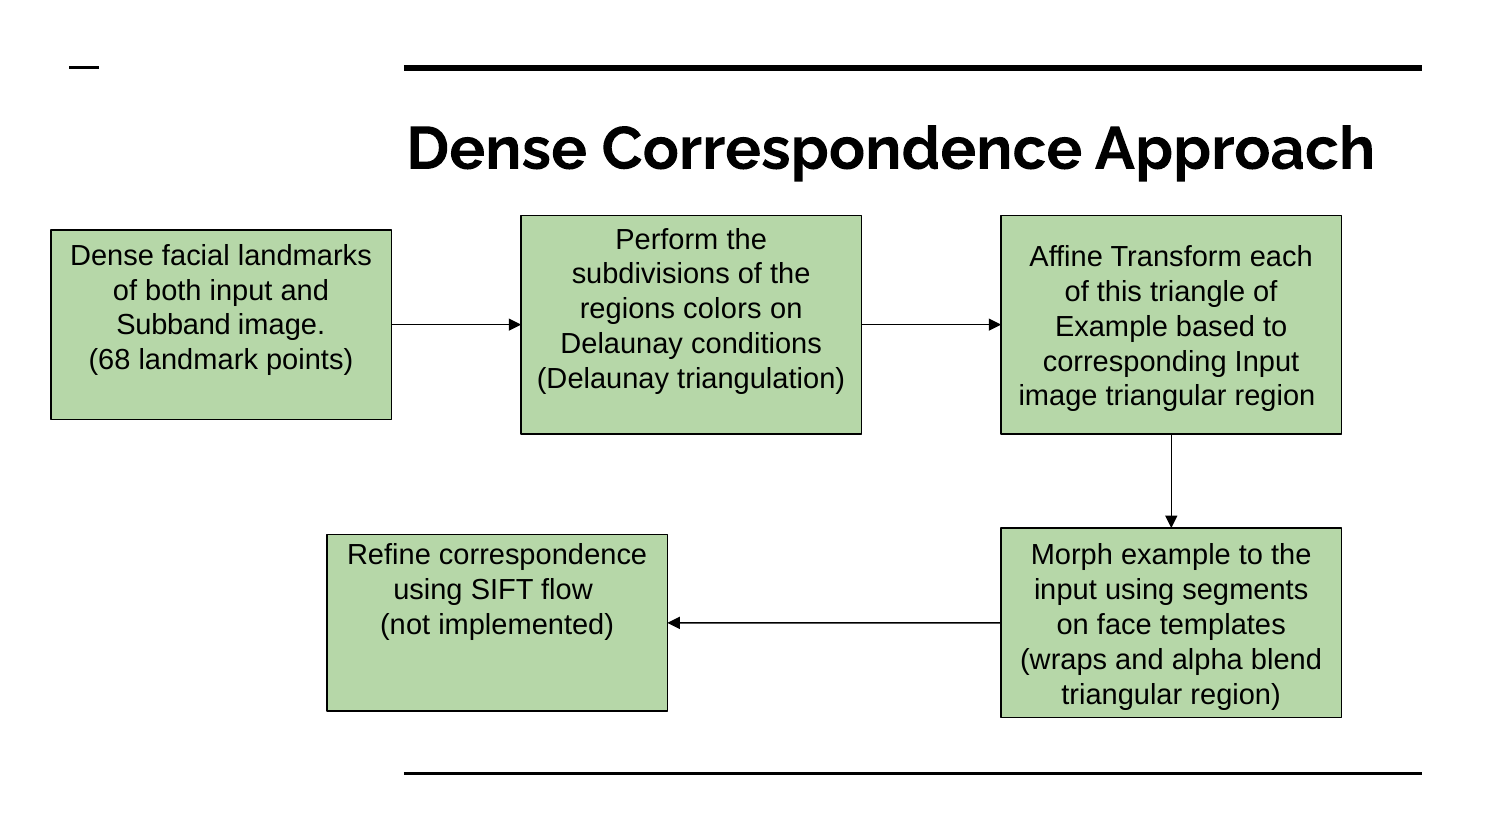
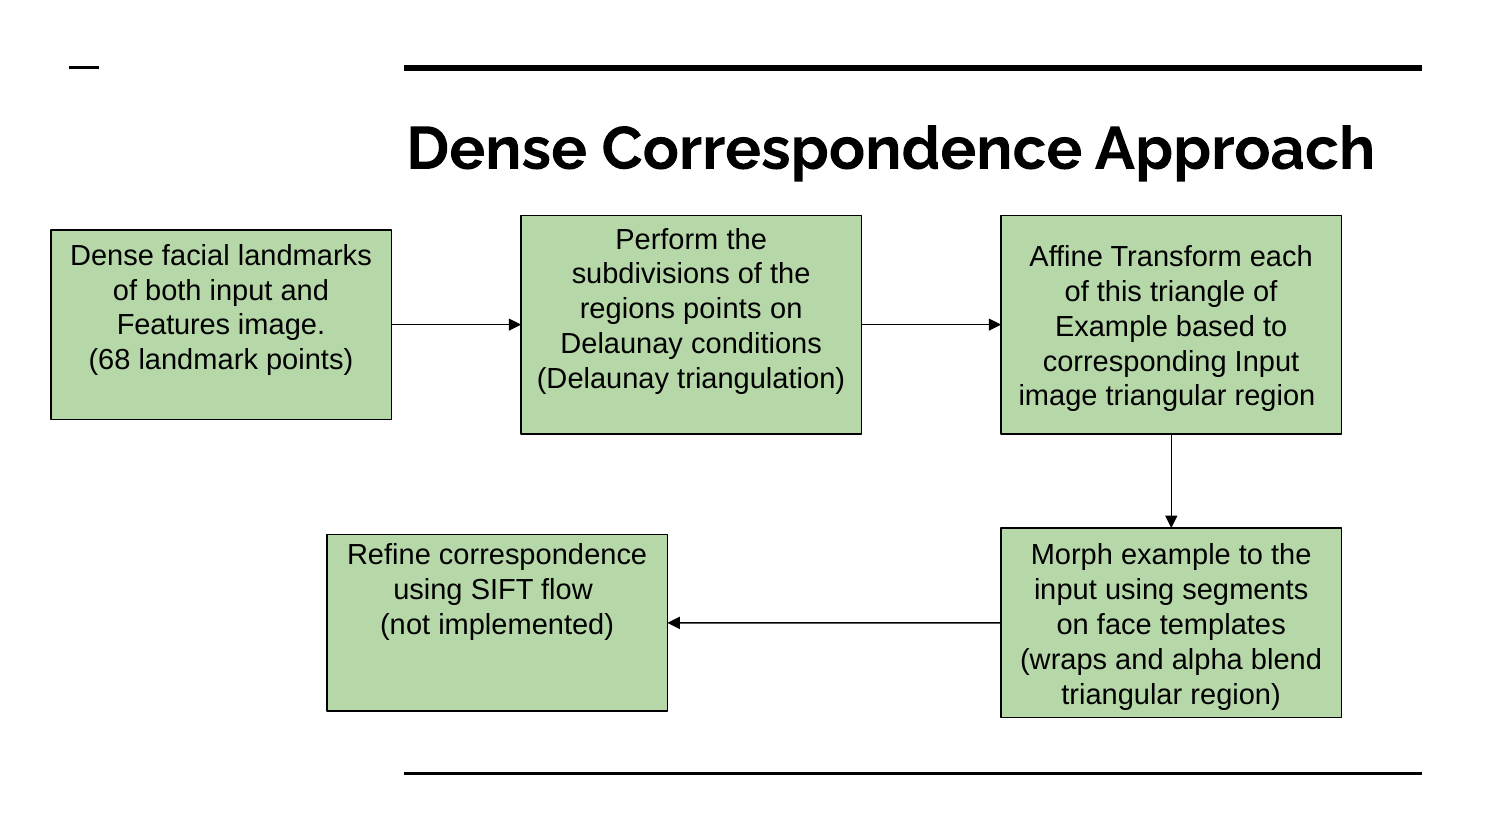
regions colors: colors -> points (722, 309)
Subband: Subband -> Features (174, 325)
